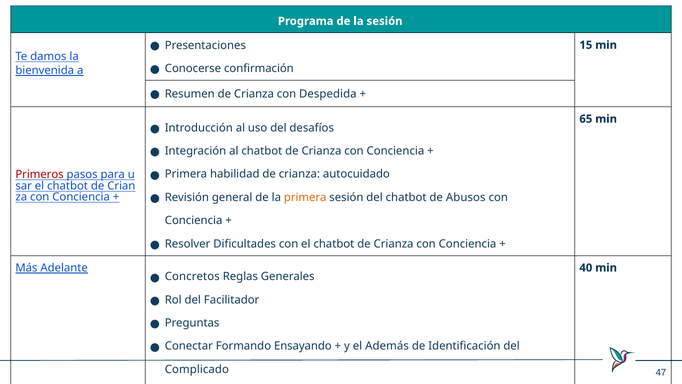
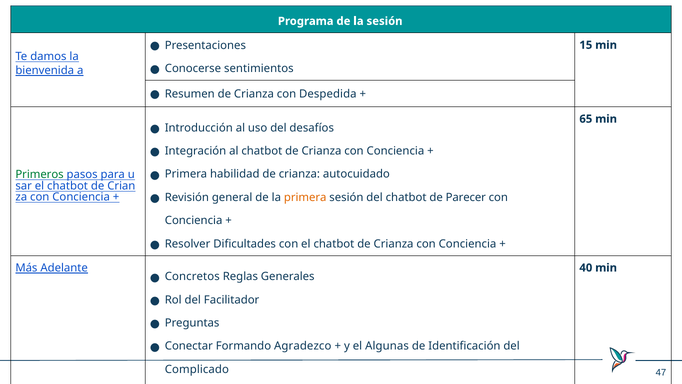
confirmación: confirmación -> sentimientos (259, 69)
Primeros colour: red -> green (40, 175)
Abusos: Abusos -> Parecer (466, 197)
Ensayando: Ensayando -> Agradezco (303, 346)
Además: Además -> Algunas (387, 346)
